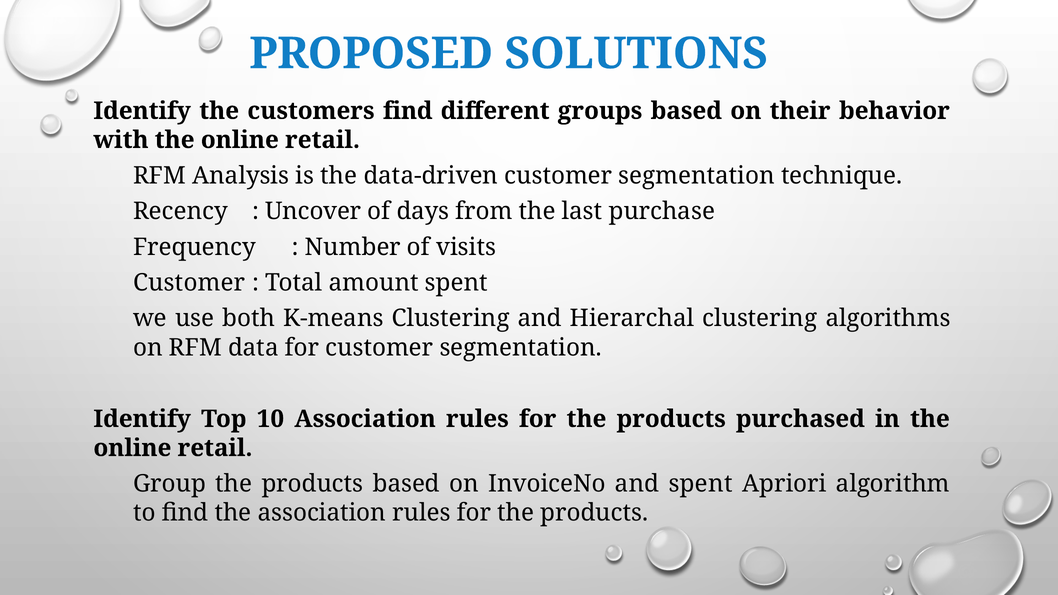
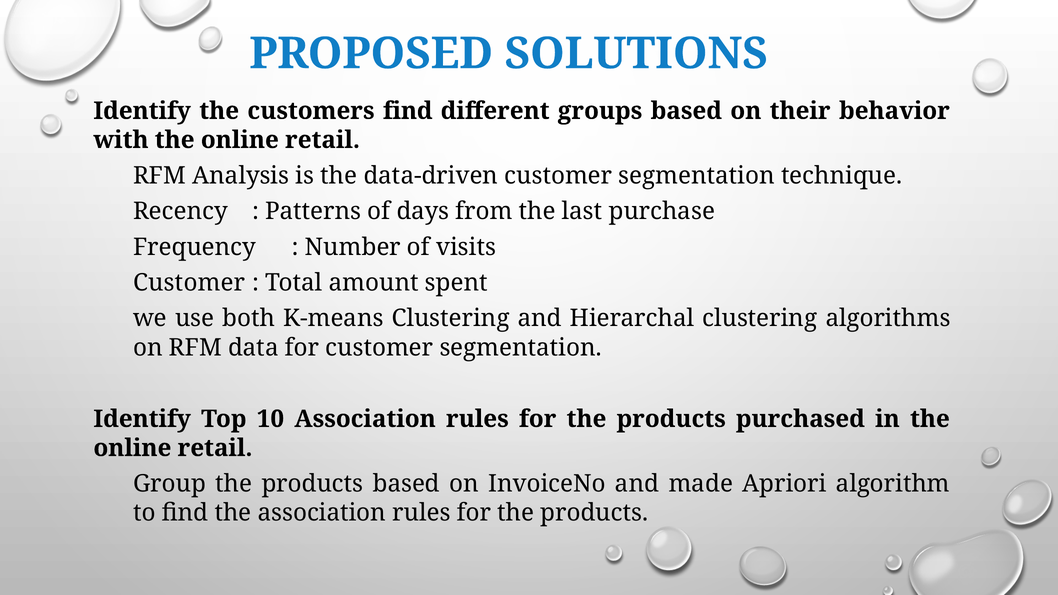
Uncover: Uncover -> Patterns (313, 211)
and spent: spent -> made (701, 484)
